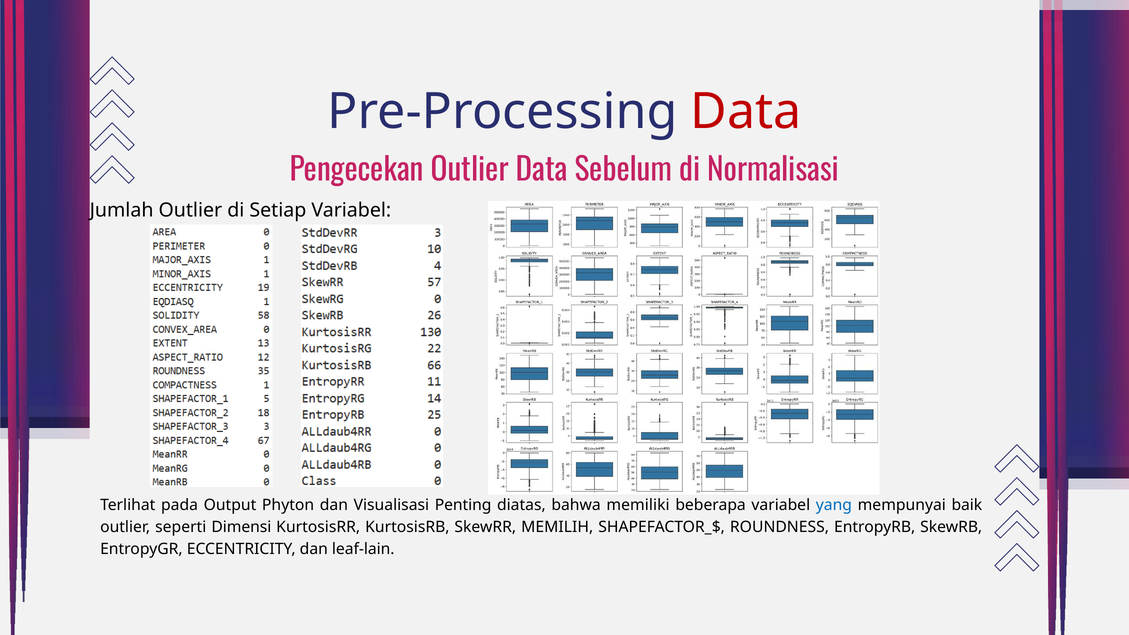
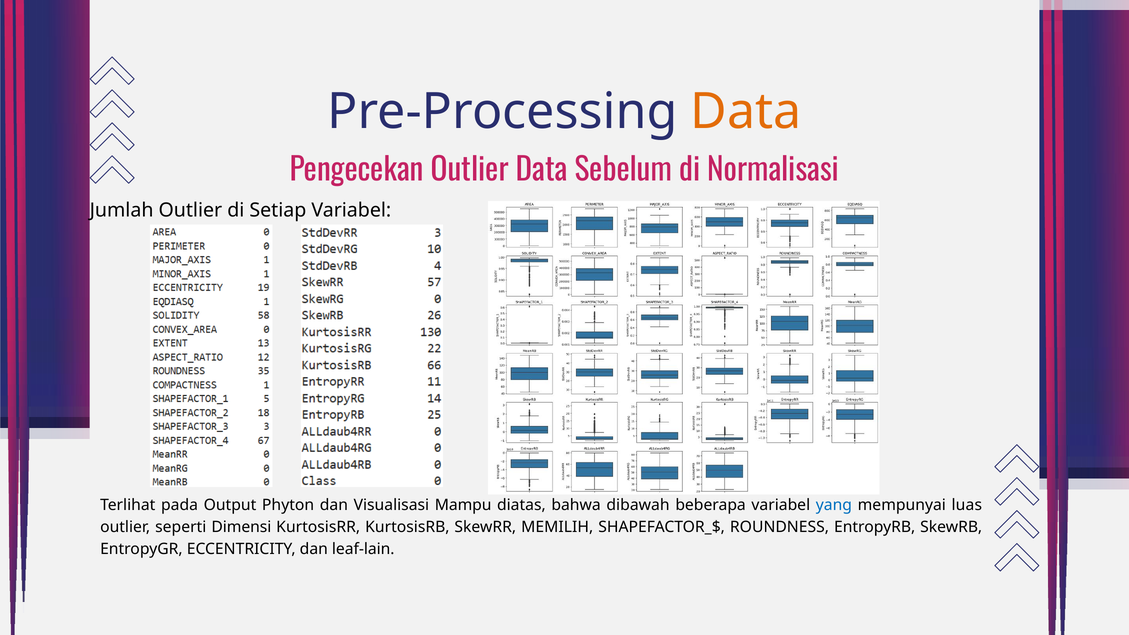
Data colour: red -> orange (746, 112)
Penting: Penting -> Mampu (463, 505)
memiliki: memiliki -> dibawah (638, 505)
baik: baik -> luas (967, 505)
